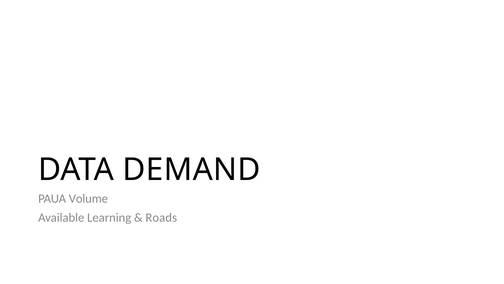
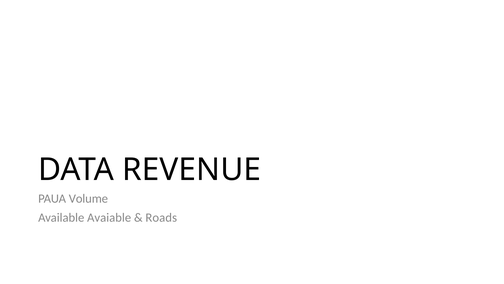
DEMAND: DEMAND -> REVENUE (192, 169)
Learning: Learning -> Avaiable (109, 217)
